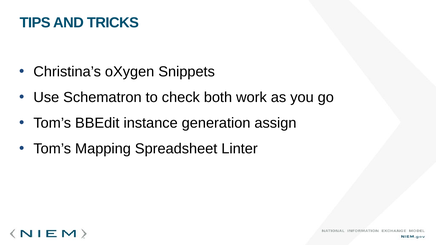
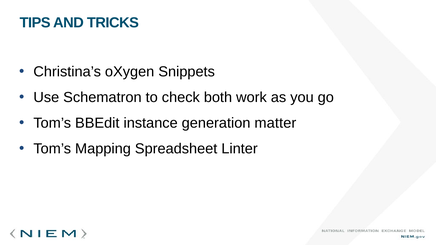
assign: assign -> matter (275, 123)
